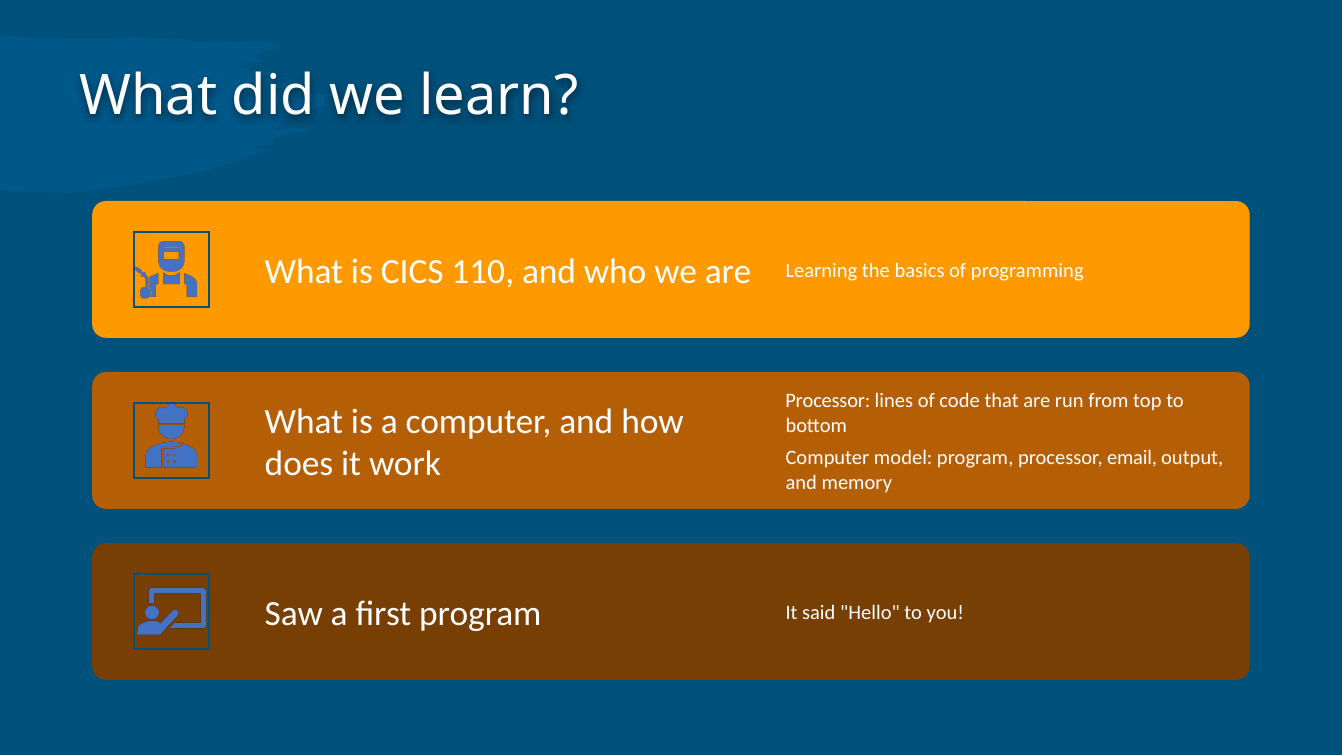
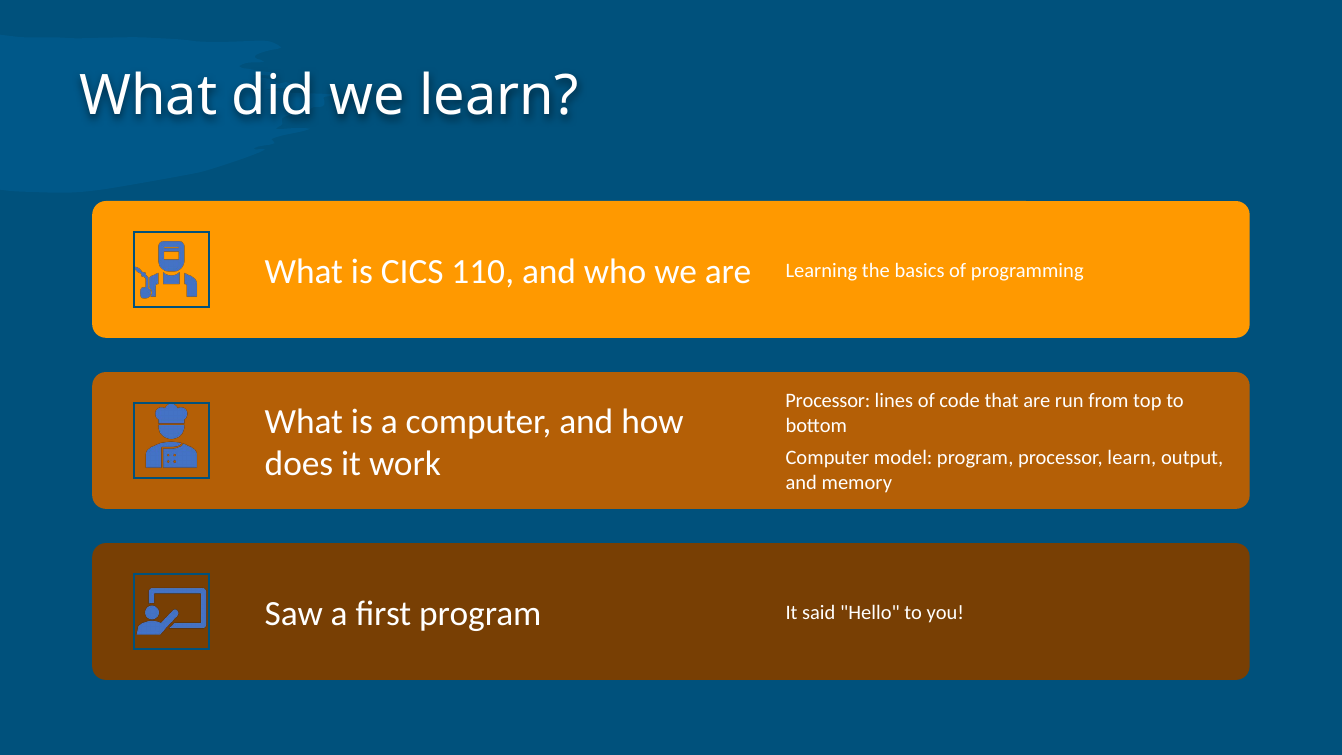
processor email: email -> learn (1132, 458)
